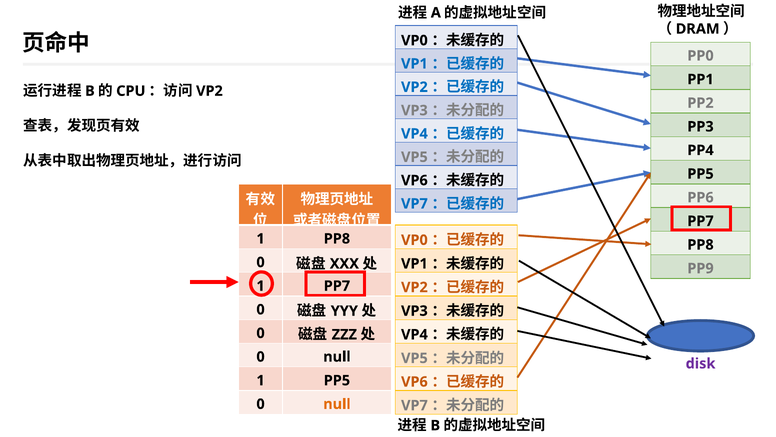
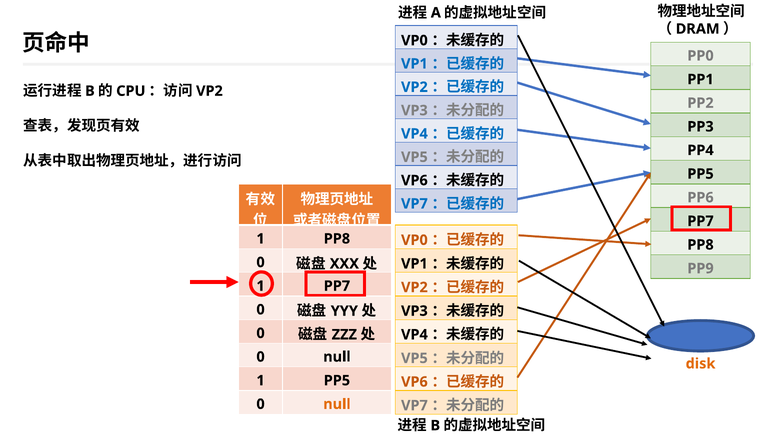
disk colour: purple -> orange (701, 363)
